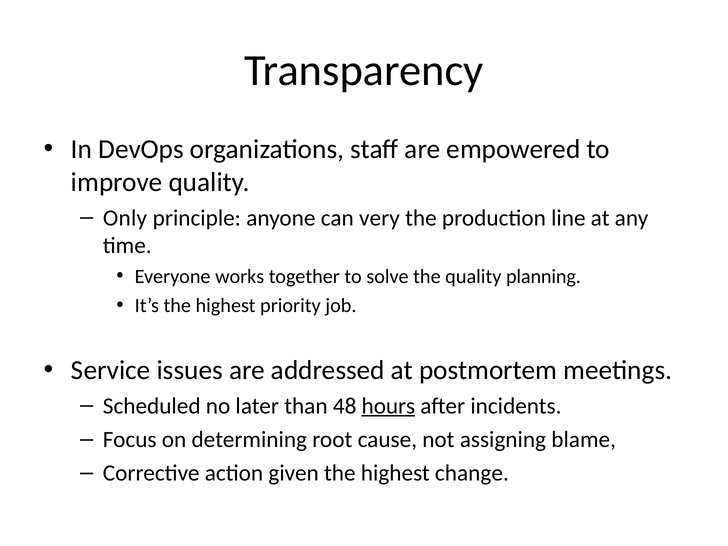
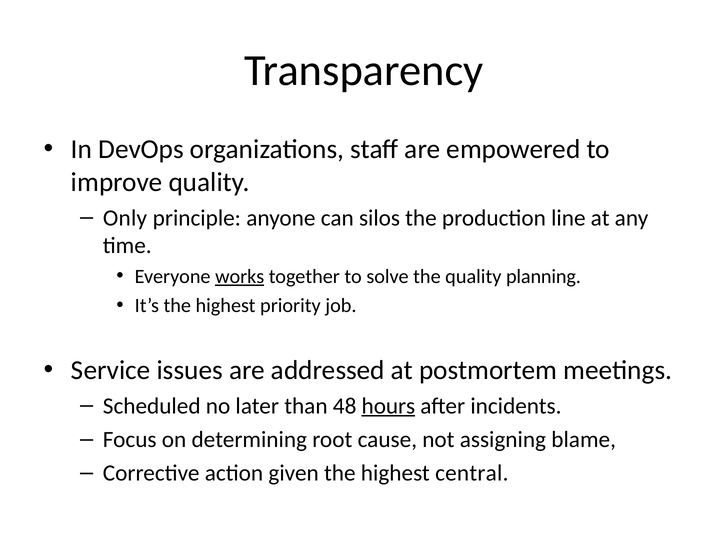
very: very -> silos (380, 218)
works underline: none -> present (240, 276)
change: change -> central (472, 473)
